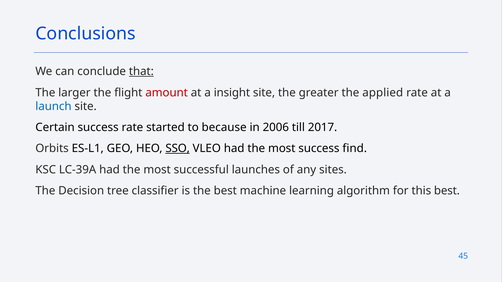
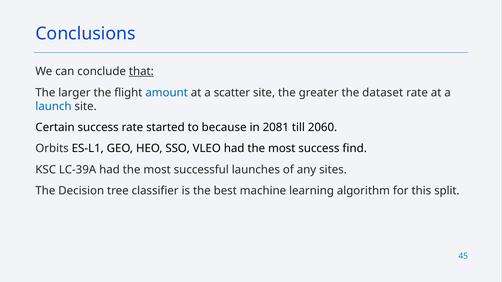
amount colour: red -> blue (167, 93)
insight: insight -> scatter (232, 93)
applied: applied -> dataset (383, 93)
2006: 2006 -> 2081 (276, 128)
2017: 2017 -> 2060 (323, 128)
SSO underline: present -> none (178, 149)
this best: best -> split (447, 191)
